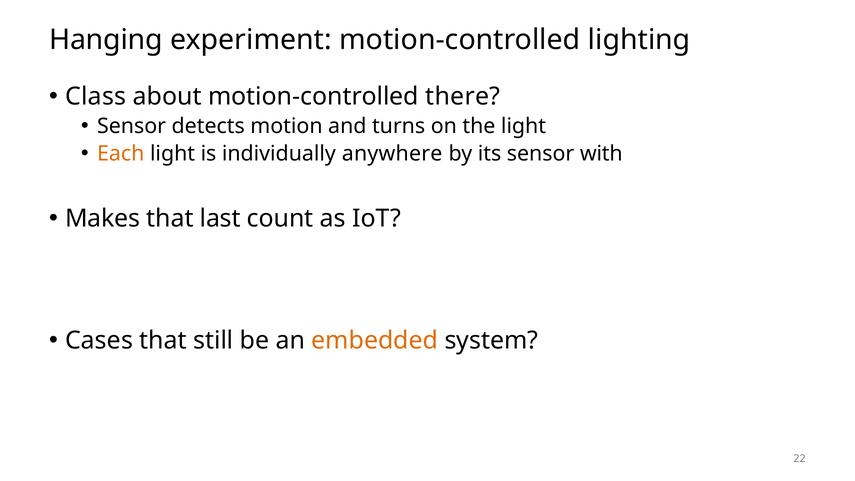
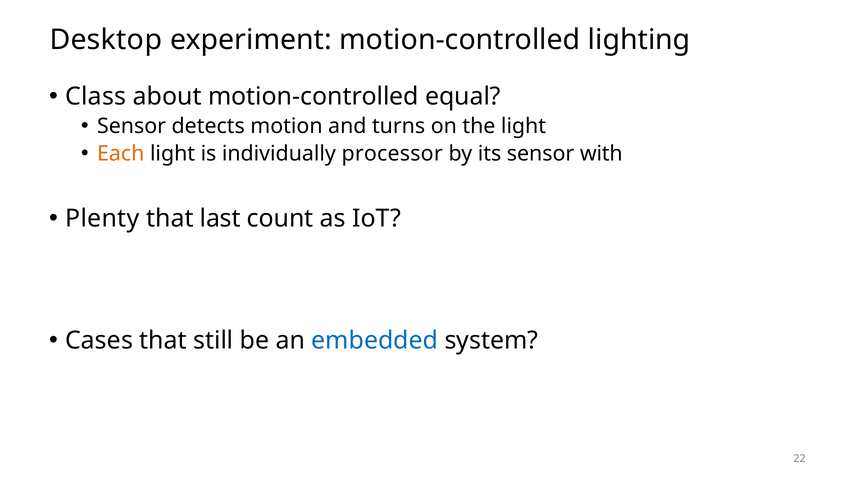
Hanging: Hanging -> Desktop (106, 40)
there: there -> equal (463, 97)
anywhere: anywhere -> processor (392, 154)
Makes: Makes -> Plenty (102, 219)
embedded colour: orange -> blue (375, 340)
